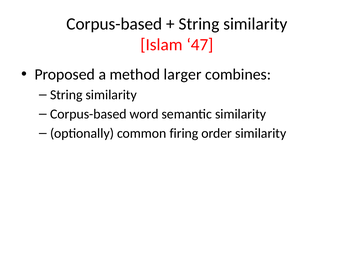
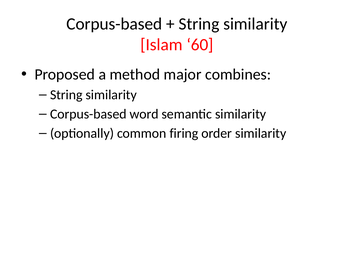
47: 47 -> 60 (200, 45)
larger: larger -> major (183, 74)
